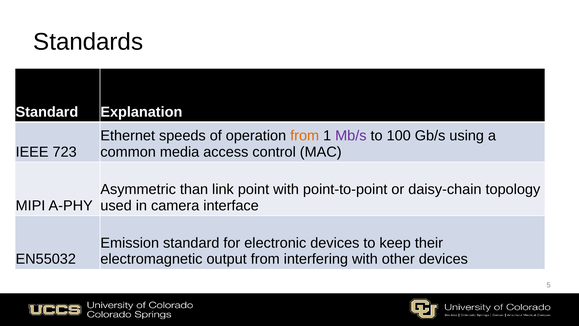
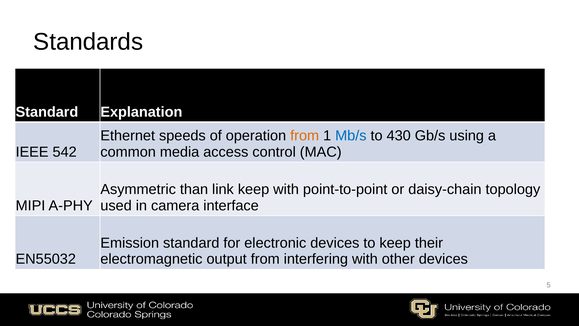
Mb/s colour: purple -> blue (351, 136)
100: 100 -> 430 (399, 136)
723: 723 -> 542 (65, 152)
link point: point -> keep (254, 189)
